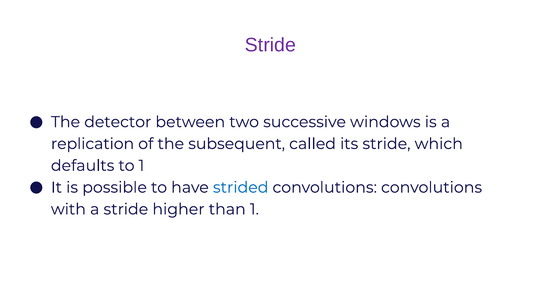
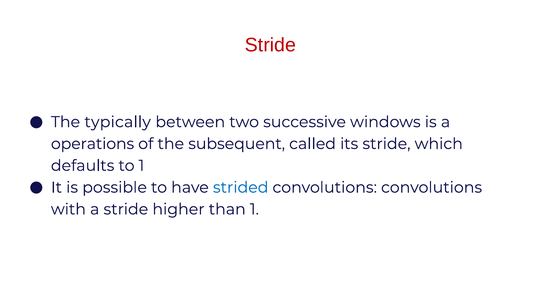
Stride colour: purple -> red (270, 45)
detector: detector -> typically (118, 122)
replication: replication -> operations (93, 143)
